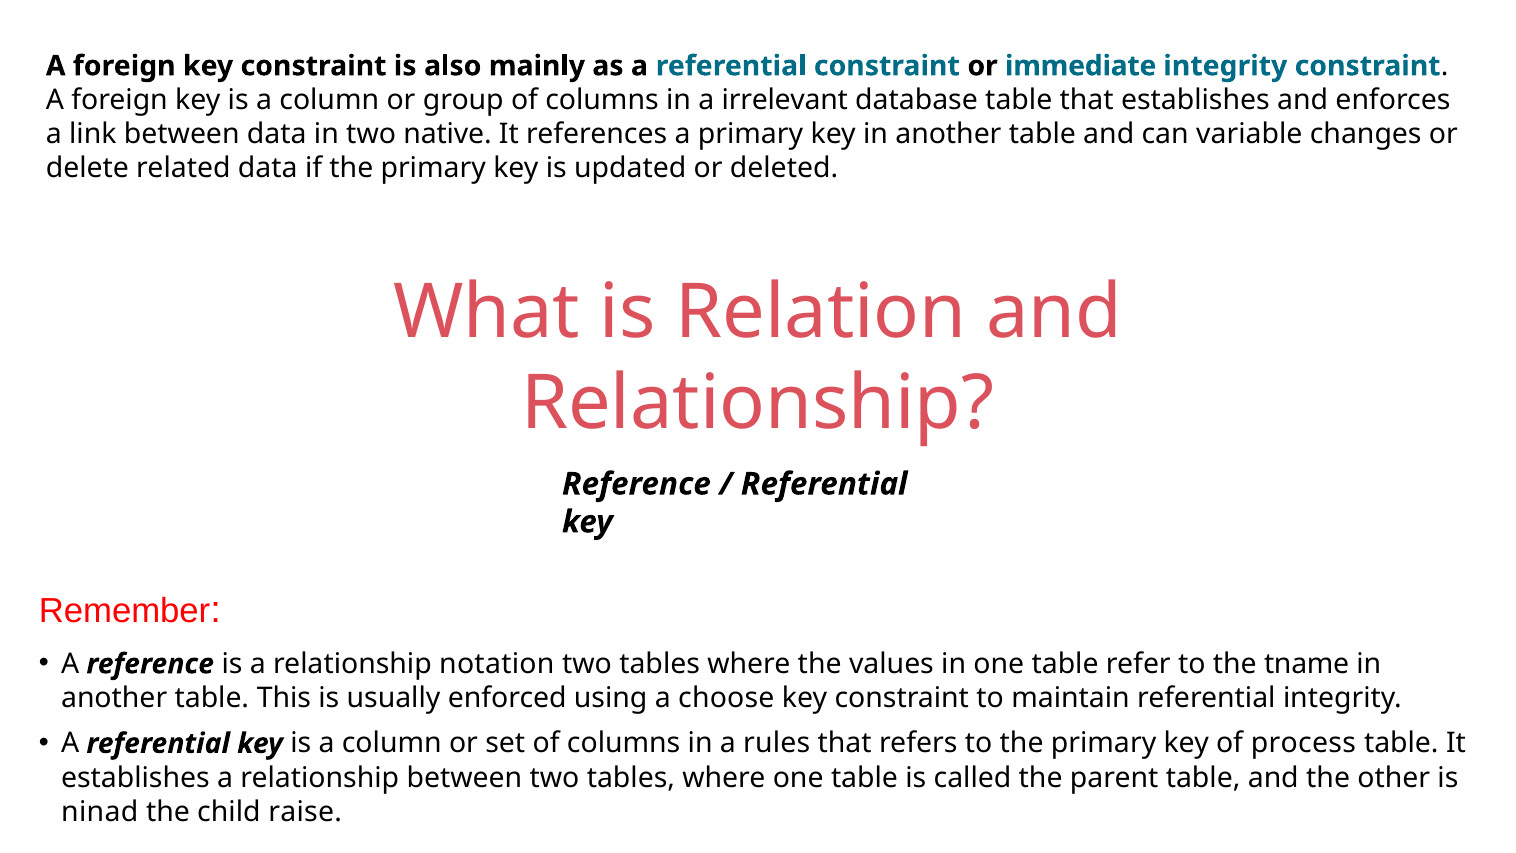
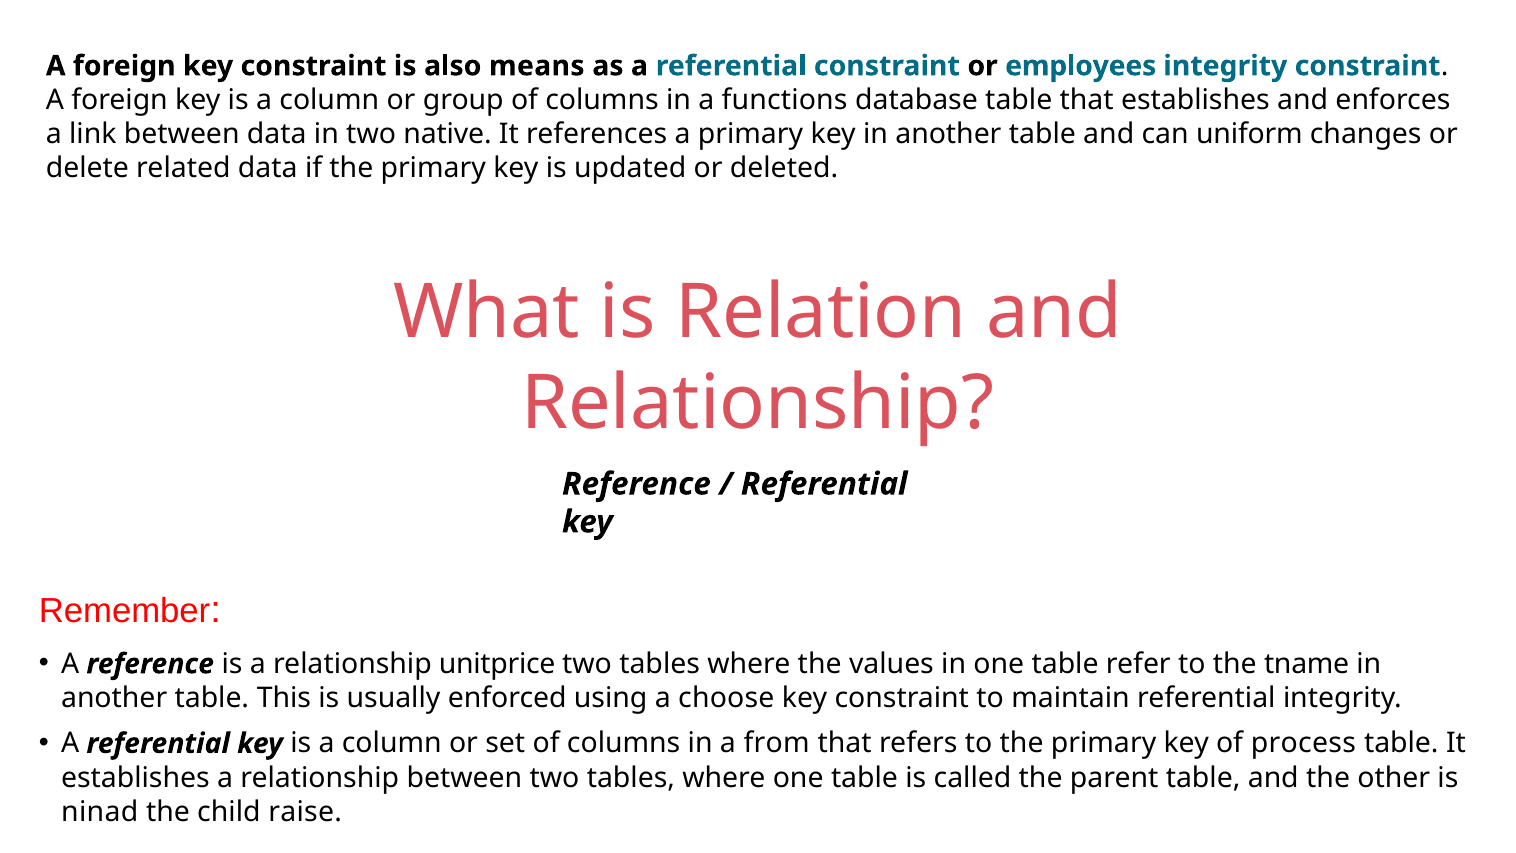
mainly: mainly -> means (537, 66)
immediate: immediate -> employees (1081, 66)
irrelevant: irrelevant -> functions (785, 100)
variable: variable -> uniform (1249, 134)
notation: notation -> unitprice (497, 664)
rules: rules -> from (777, 743)
